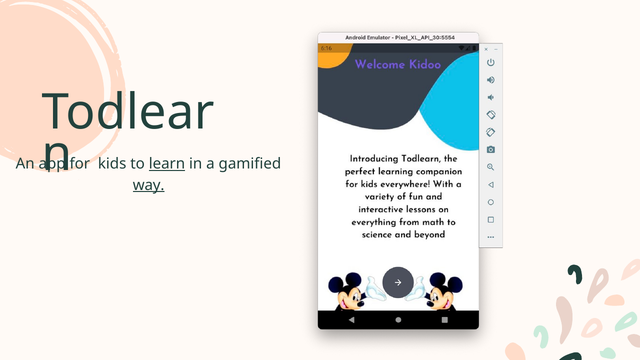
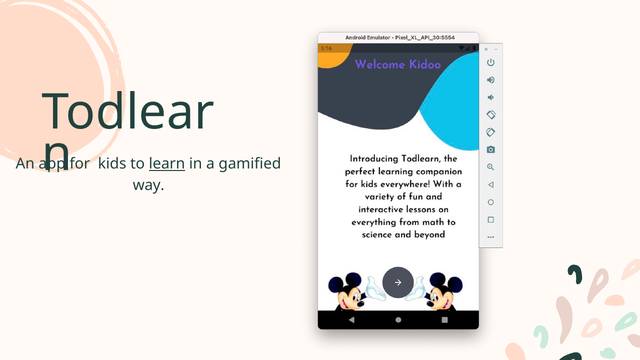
way underline: present -> none (149, 185)
